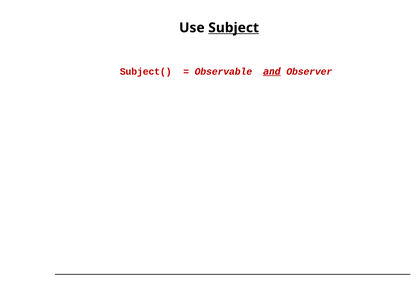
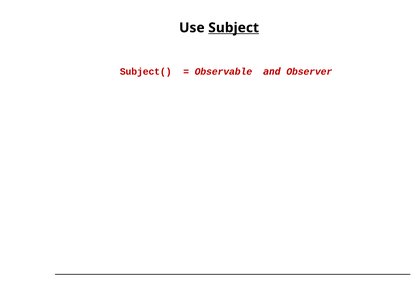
and underline: present -> none (272, 71)
